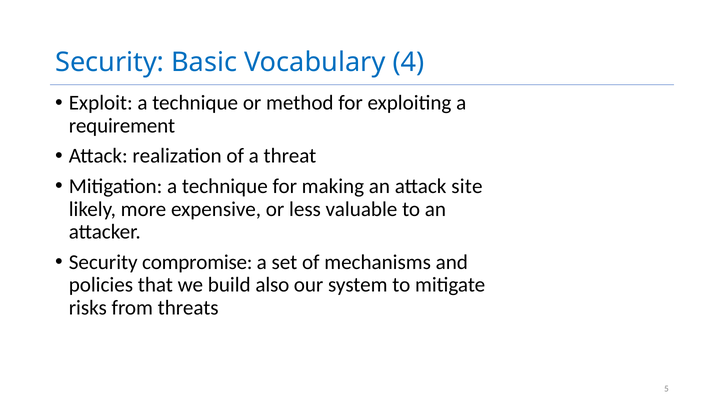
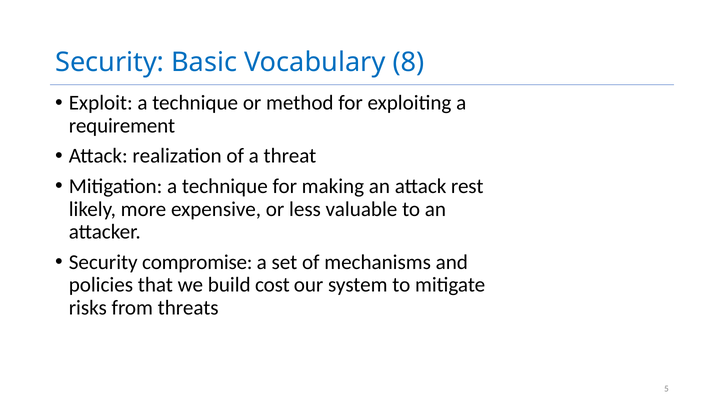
4: 4 -> 8 (408, 62)
site: site -> rest (467, 186)
also: also -> cost (272, 285)
